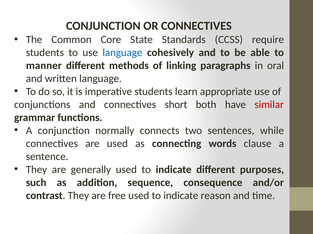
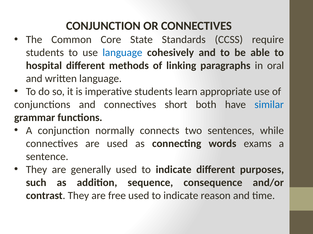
manner: manner -> hospital (44, 66)
similar colour: red -> blue (269, 105)
clause: clause -> exams (258, 144)
